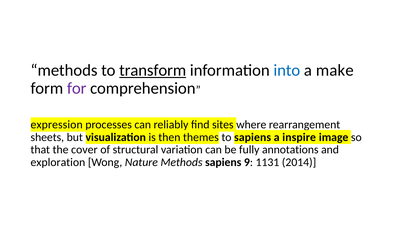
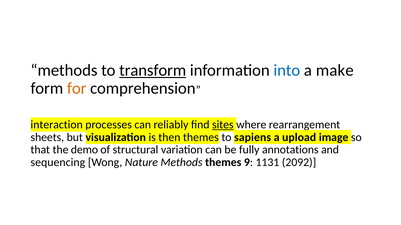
for colour: purple -> orange (77, 89)
expression: expression -> interaction (57, 125)
sites underline: none -> present (223, 125)
inspire: inspire -> upload (299, 138)
cover: cover -> demo (84, 150)
exploration: exploration -> sequencing (58, 163)
Methods sapiens: sapiens -> themes (223, 163)
2014: 2014 -> 2092 (299, 163)
